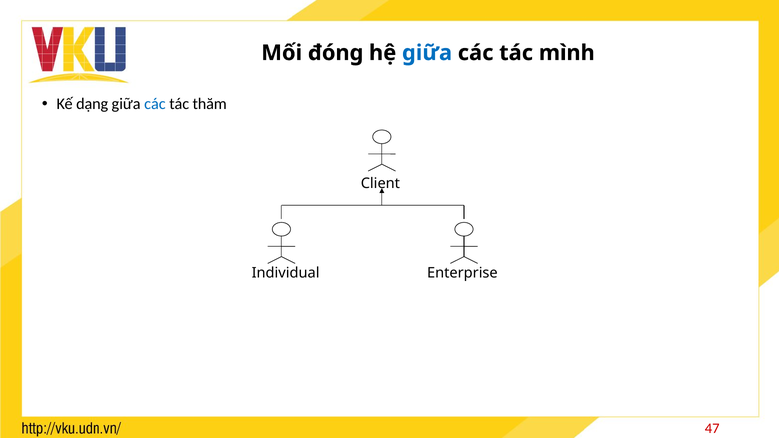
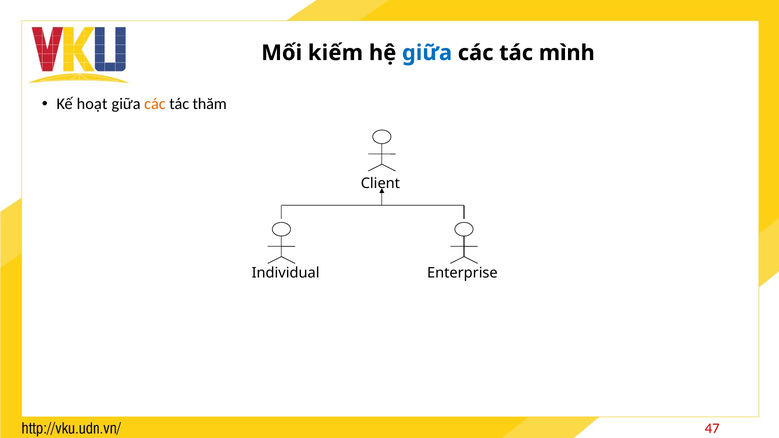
đóng: đóng -> kiếm (335, 53)
dạng: dạng -> hoạt (92, 104)
các colour: blue -> orange (155, 104)
